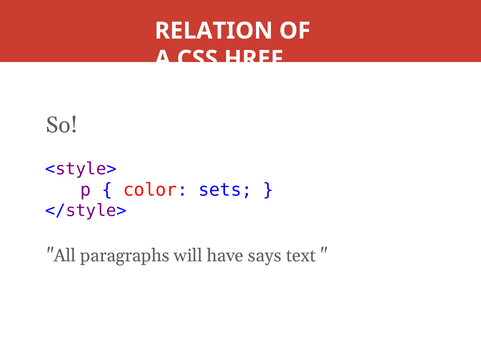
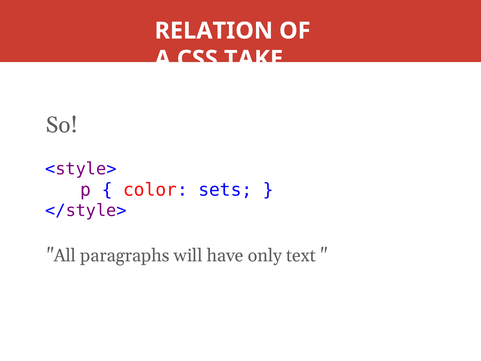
HREF: HREF -> TAKE (254, 59)
says: says -> only (265, 255)
